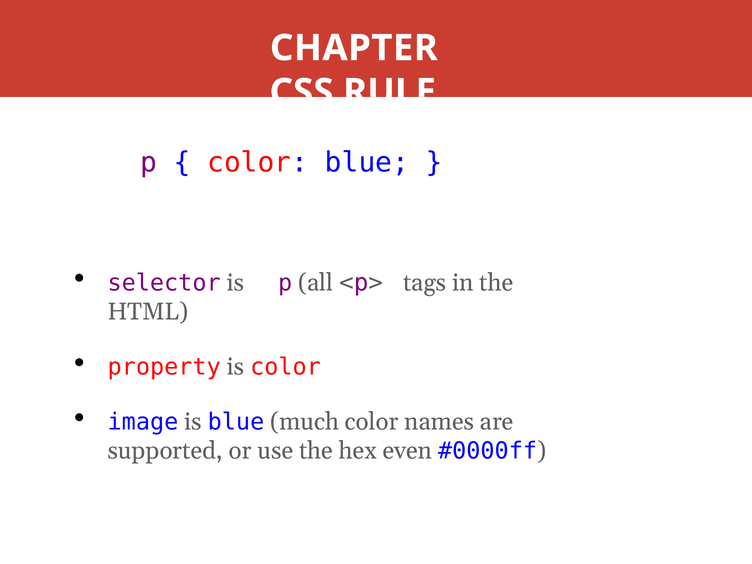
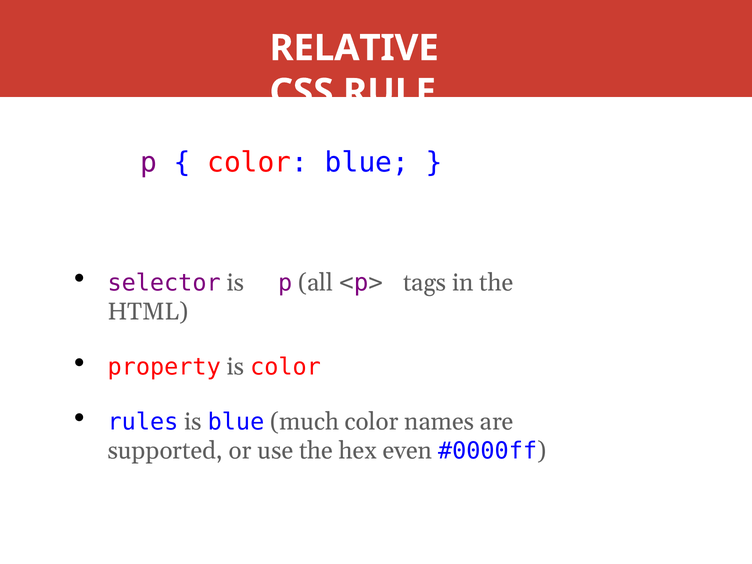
CHAPTER: CHAPTER -> RELATIVE (354, 48)
image: image -> rules (143, 422)
